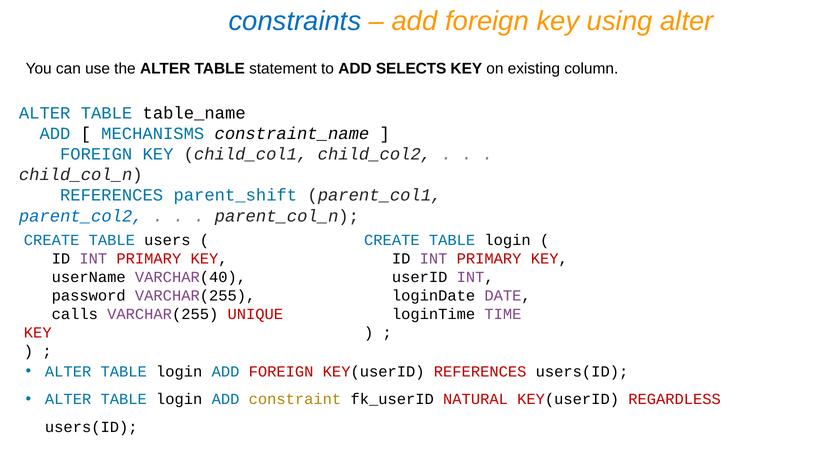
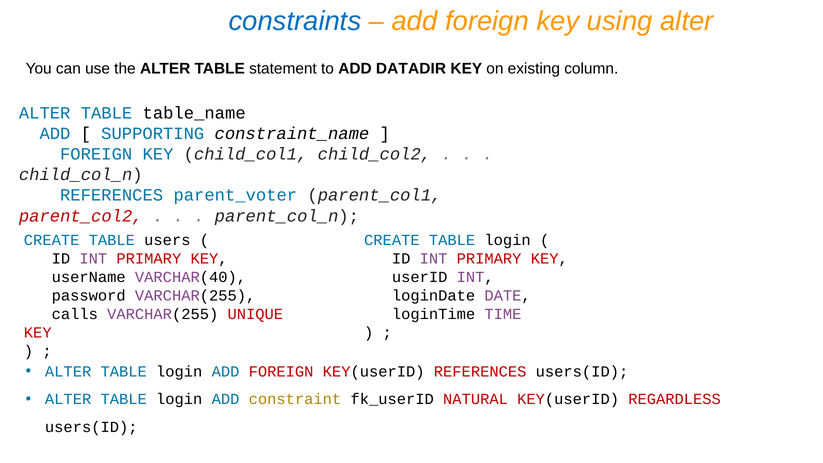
SELECTS: SELECTS -> DATADIR (411, 69)
MECHANISMS: MECHANISMS -> SUPPORTING (153, 133)
parent_shift: parent_shift -> parent_voter (235, 195)
parent_col2 colour: blue -> red (81, 216)
